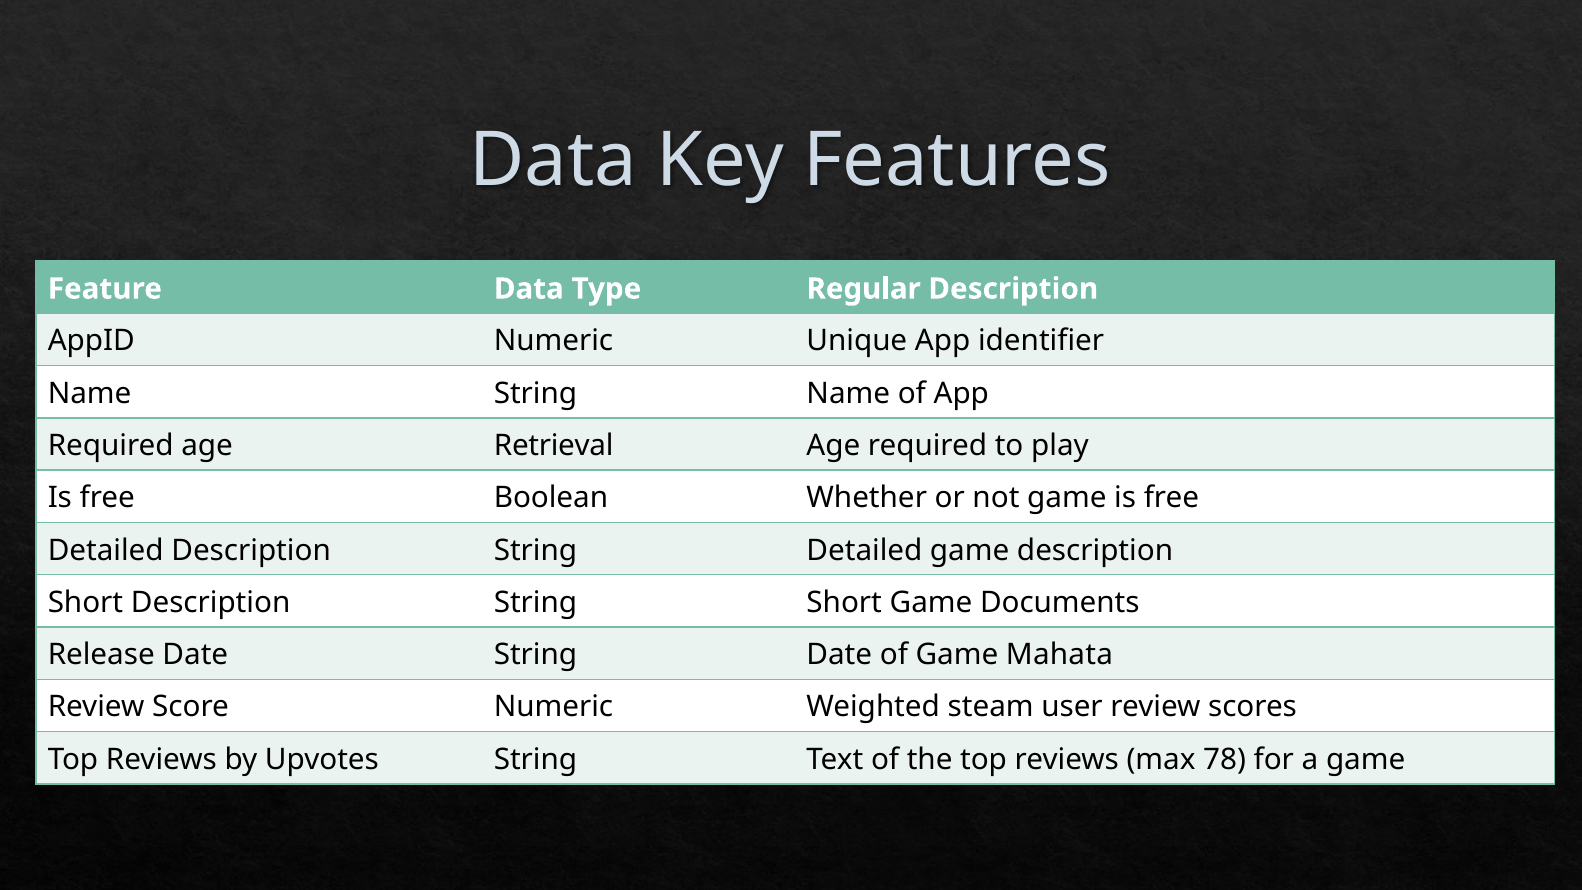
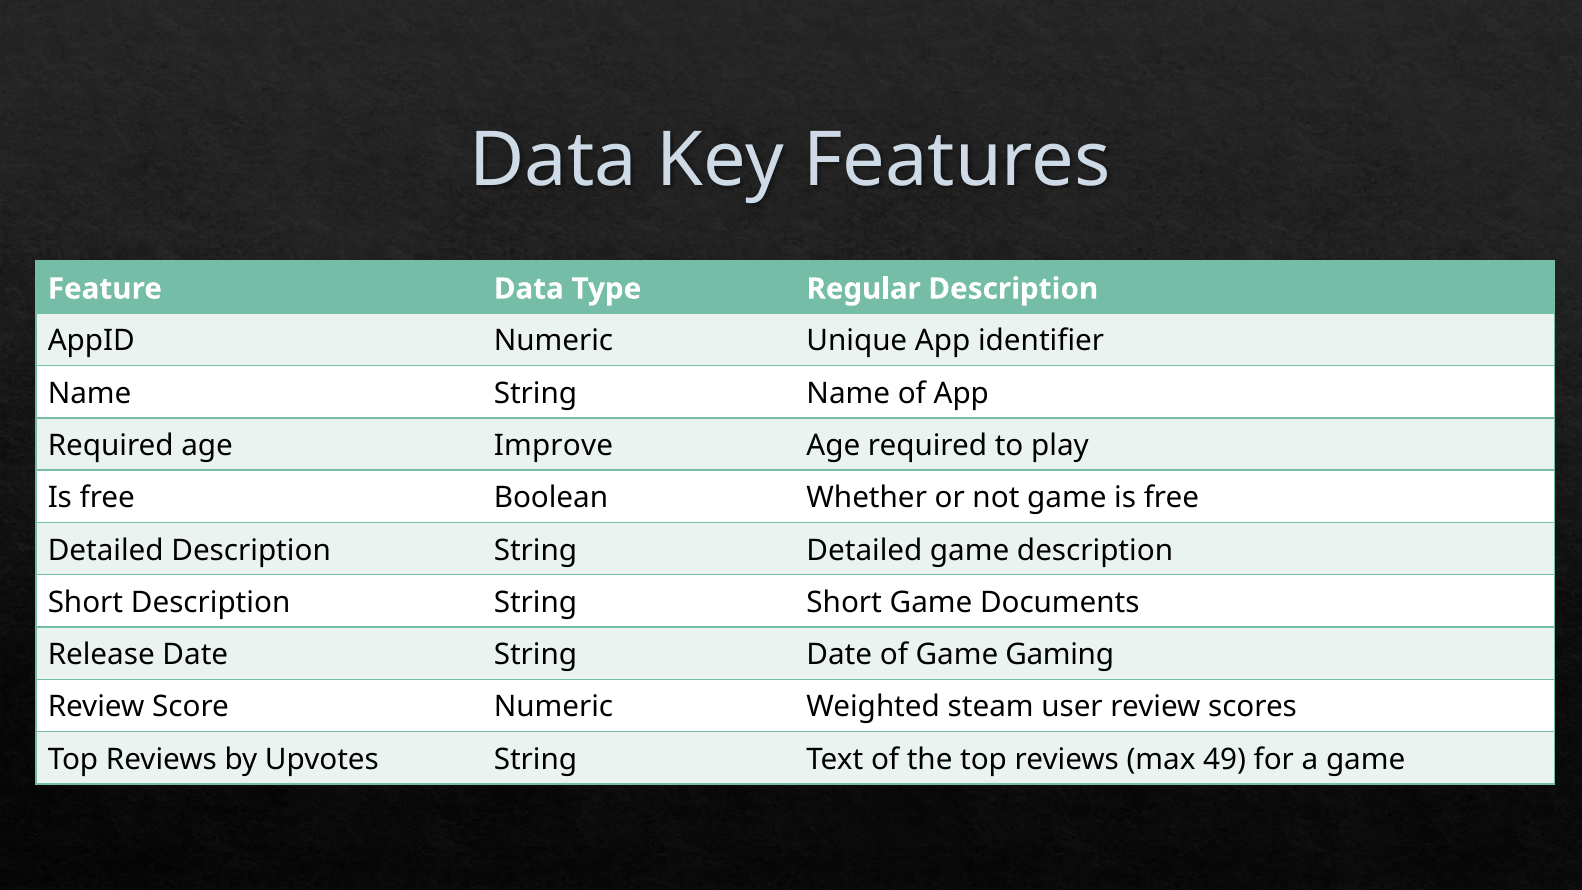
Retrieval: Retrieval -> Improve (553, 446)
Mahata: Mahata -> Gaming (1060, 655)
78: 78 -> 49 (1225, 759)
